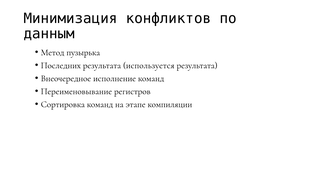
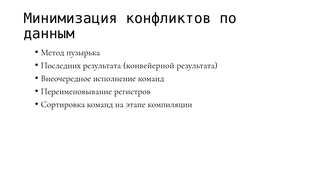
используется: используется -> конвейерной (149, 65)
